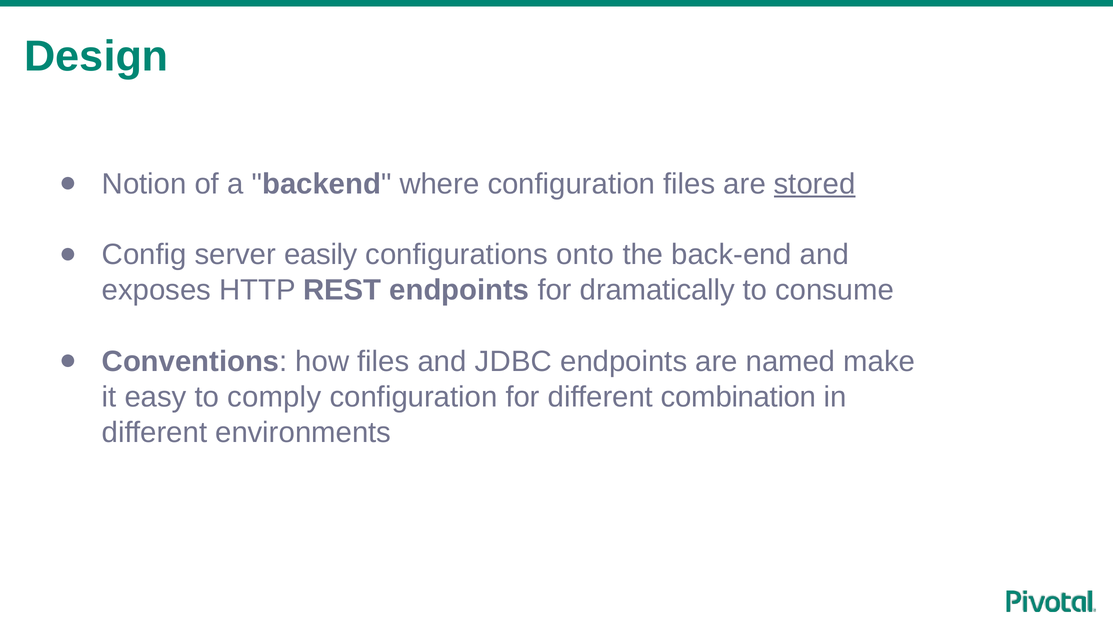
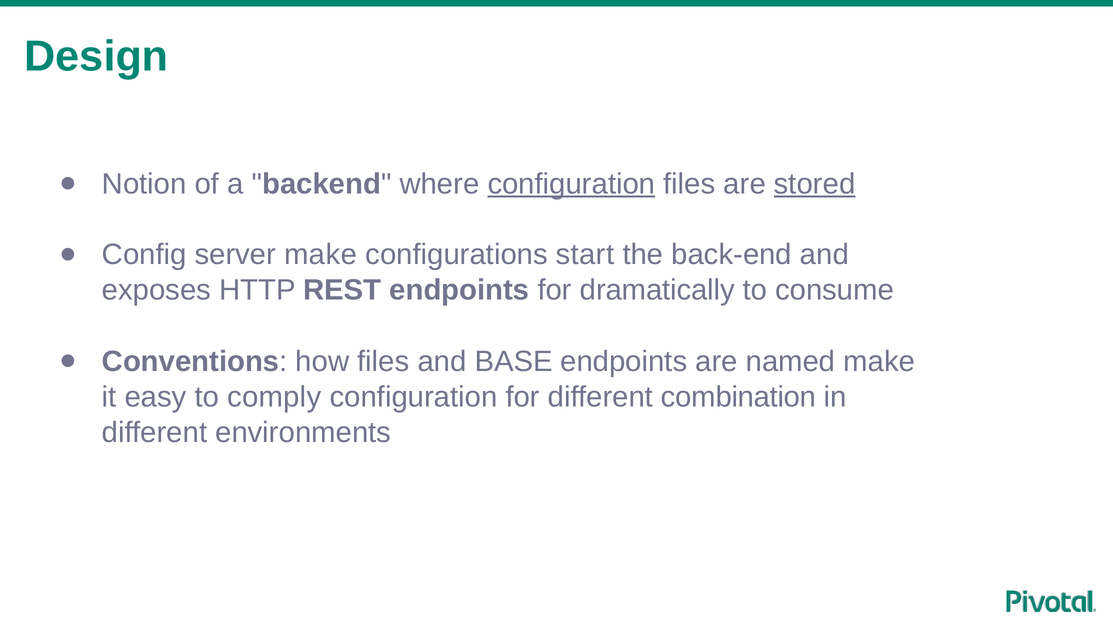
configuration underline: none -> present (571, 184)
server easily: easily -> make (321, 255)
onto: onto -> start (585, 255)
JDBC: JDBC -> BASE (514, 361)
